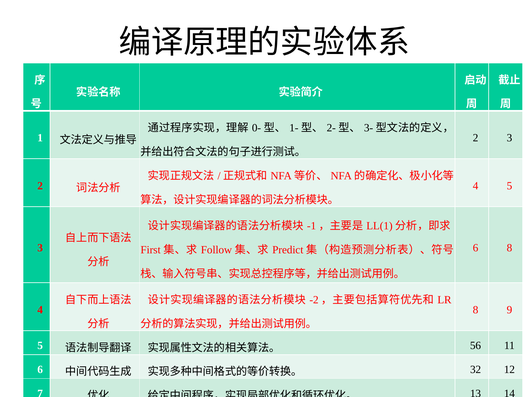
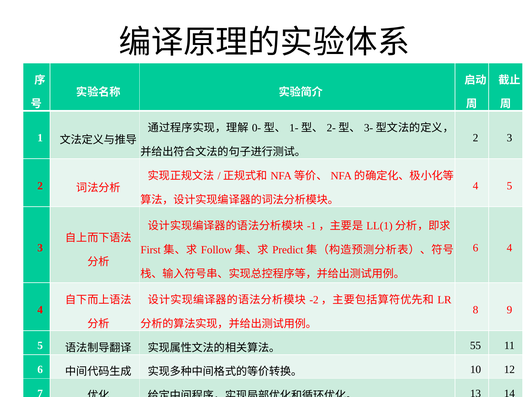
6 8: 8 -> 4 (509, 248)
56: 56 -> 55 (476, 345)
32: 32 -> 10 (476, 369)
